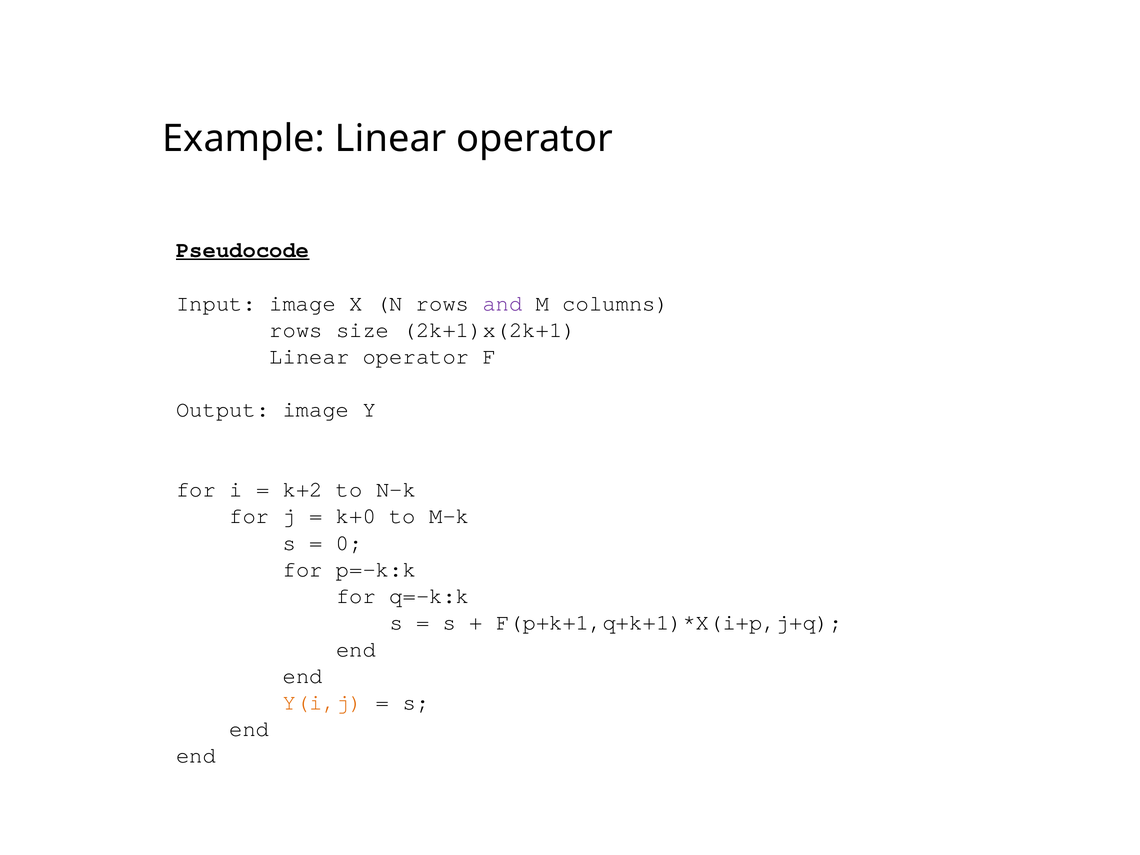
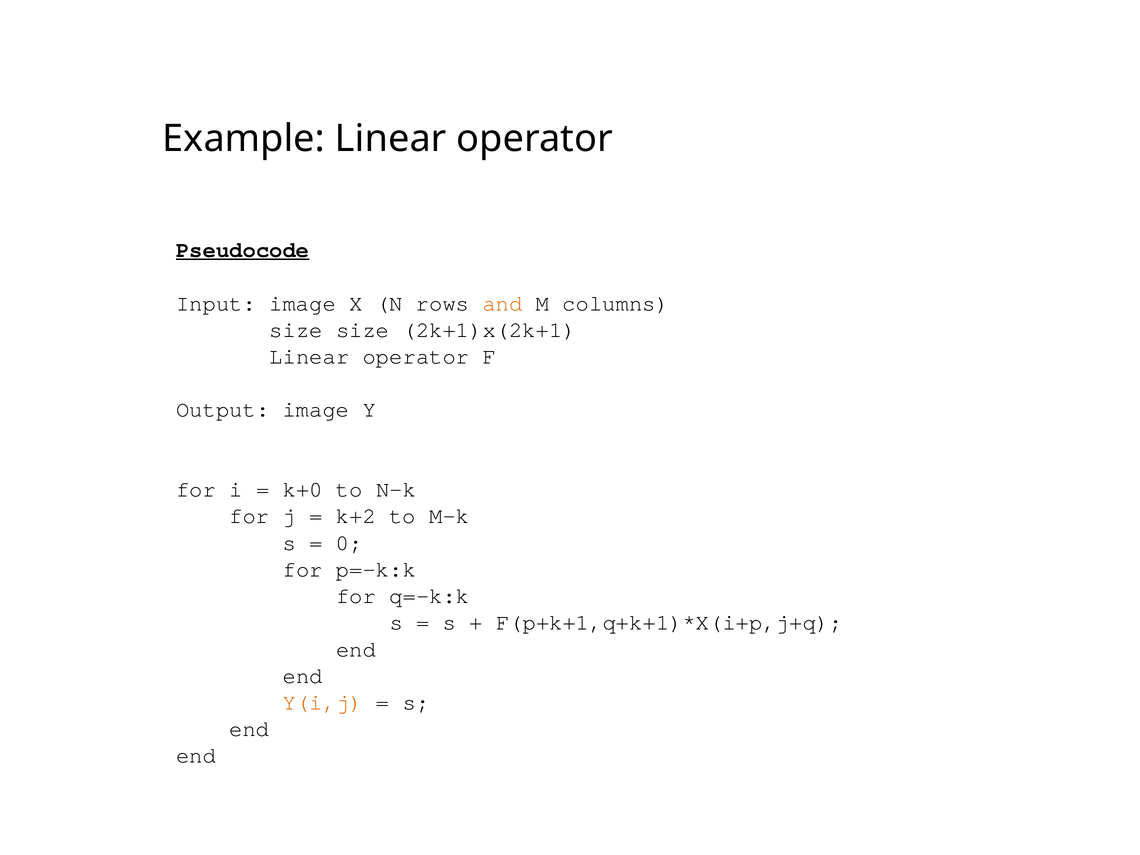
and colour: purple -> orange (503, 303)
rows: rows -> size (296, 330)
k+2: k+2 -> k+0 (303, 490)
k+0: k+0 -> k+2 (356, 516)
